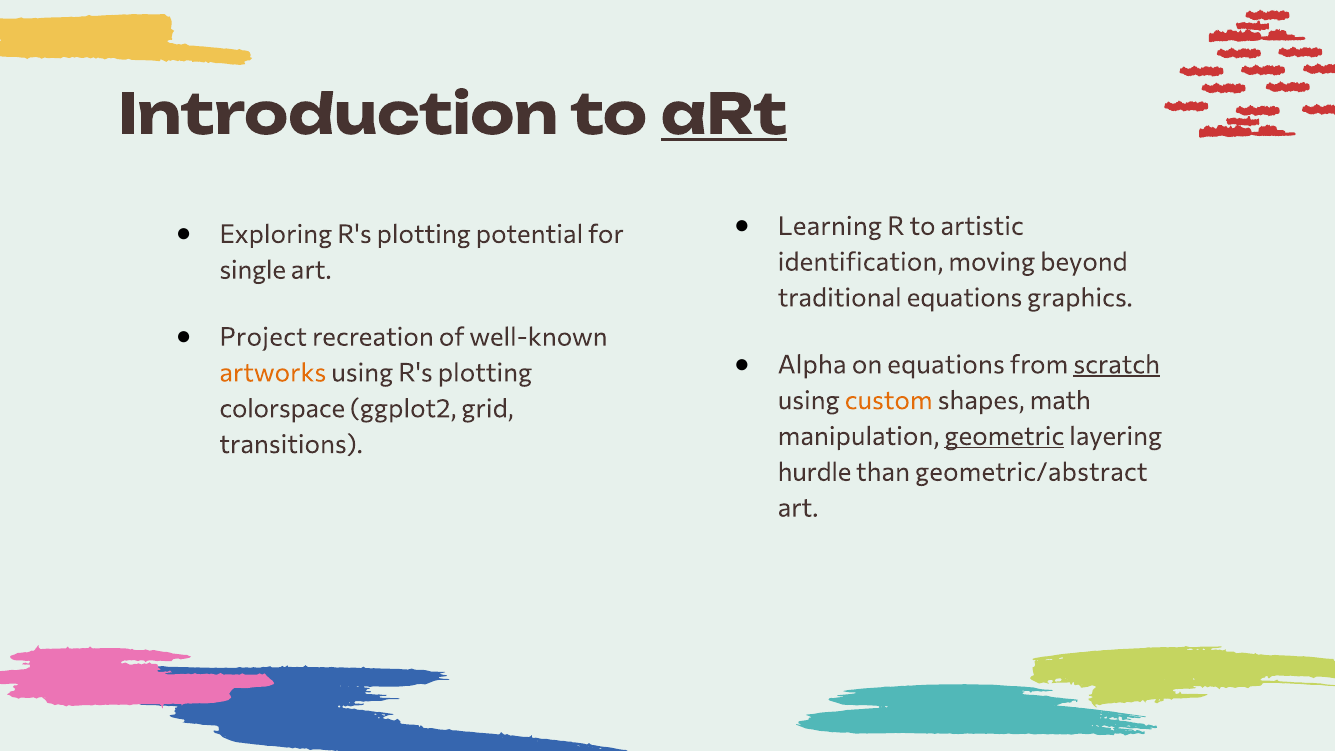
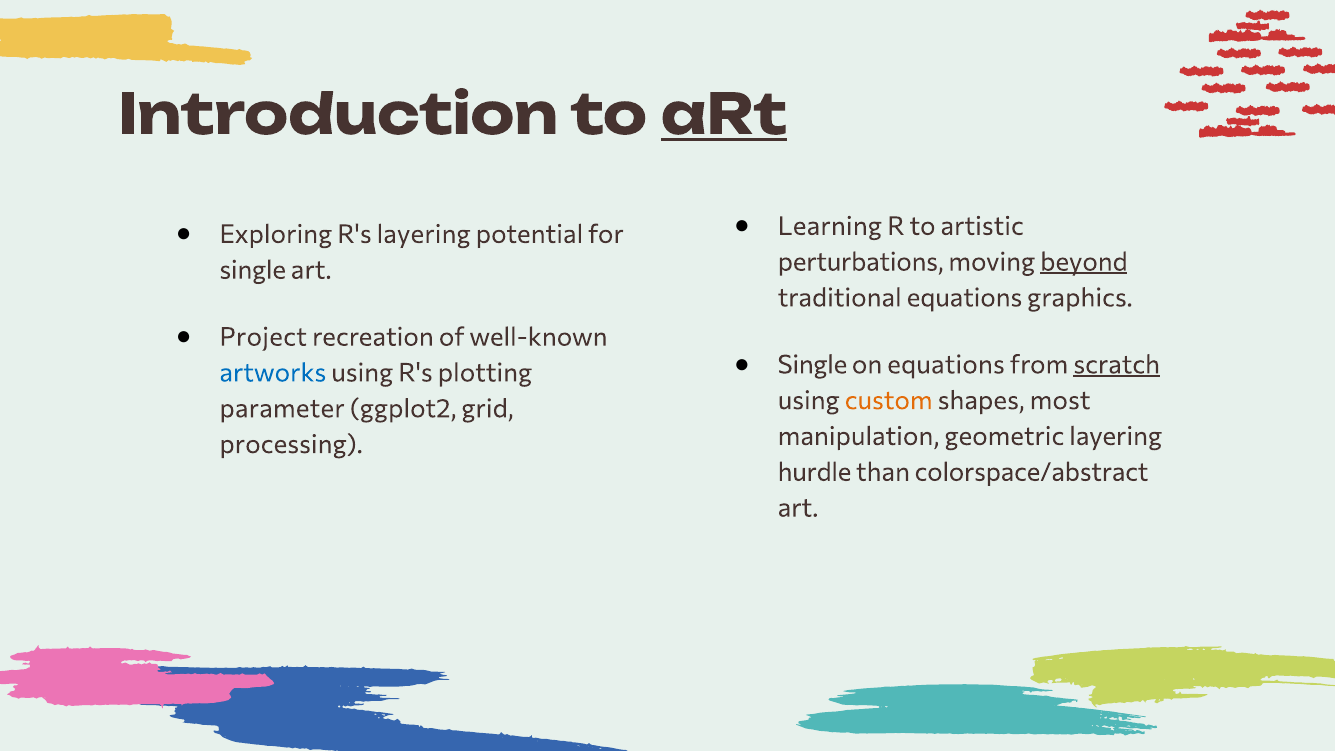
Exploring R's plotting: plotting -> layering (424, 234)
identification: identification -> perturbations (861, 262)
beyond underline: none -> present (1084, 262)
Alpha: Alpha -> Single (812, 365)
artworks colour: orange -> blue (273, 373)
math: math -> most (1060, 401)
colorspace: colorspace -> parameter (282, 409)
geometric underline: present -> none (1004, 436)
transitions: transitions -> processing (291, 444)
geometric/abstract: geometric/abstract -> colorspace/abstract (1031, 472)
